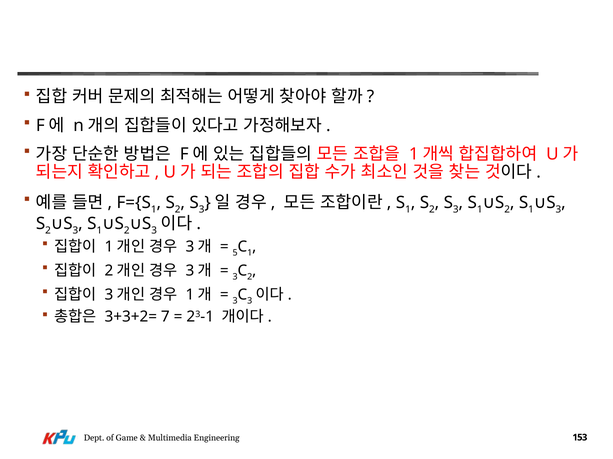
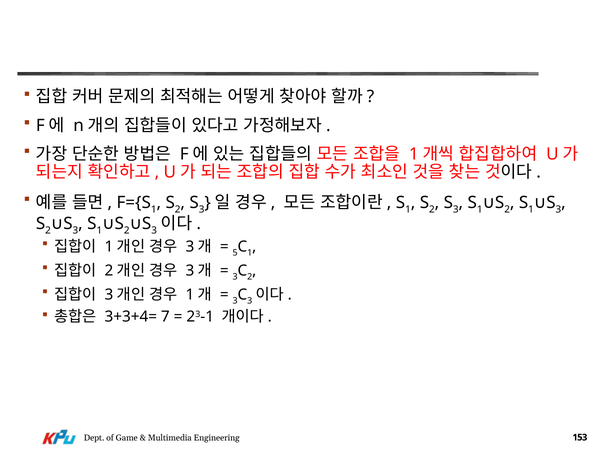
3+3+2=: 3+3+2= -> 3+3+4= (131, 317)
